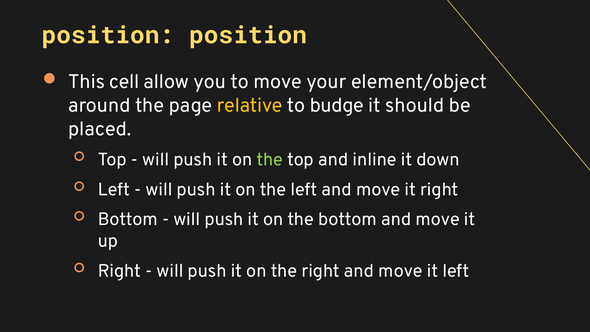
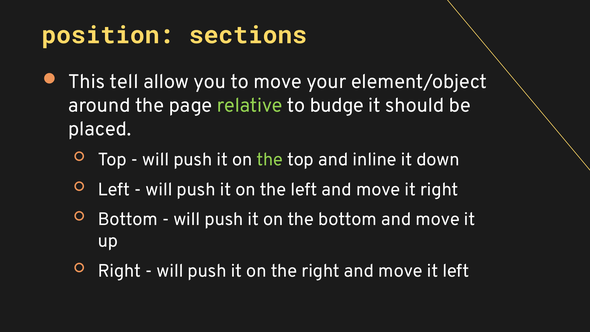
position position: position -> sections (248, 35)
cell: cell -> tell (124, 82)
relative colour: yellow -> light green (250, 105)
